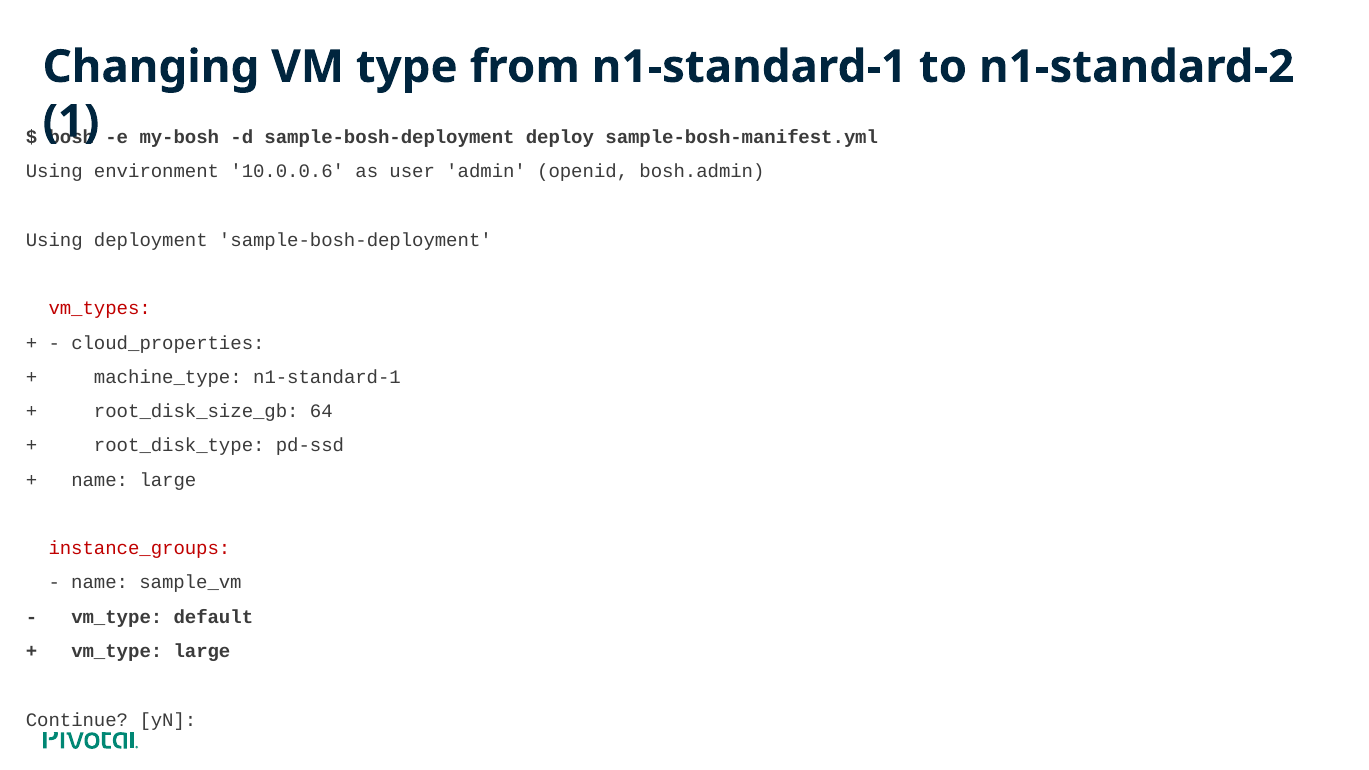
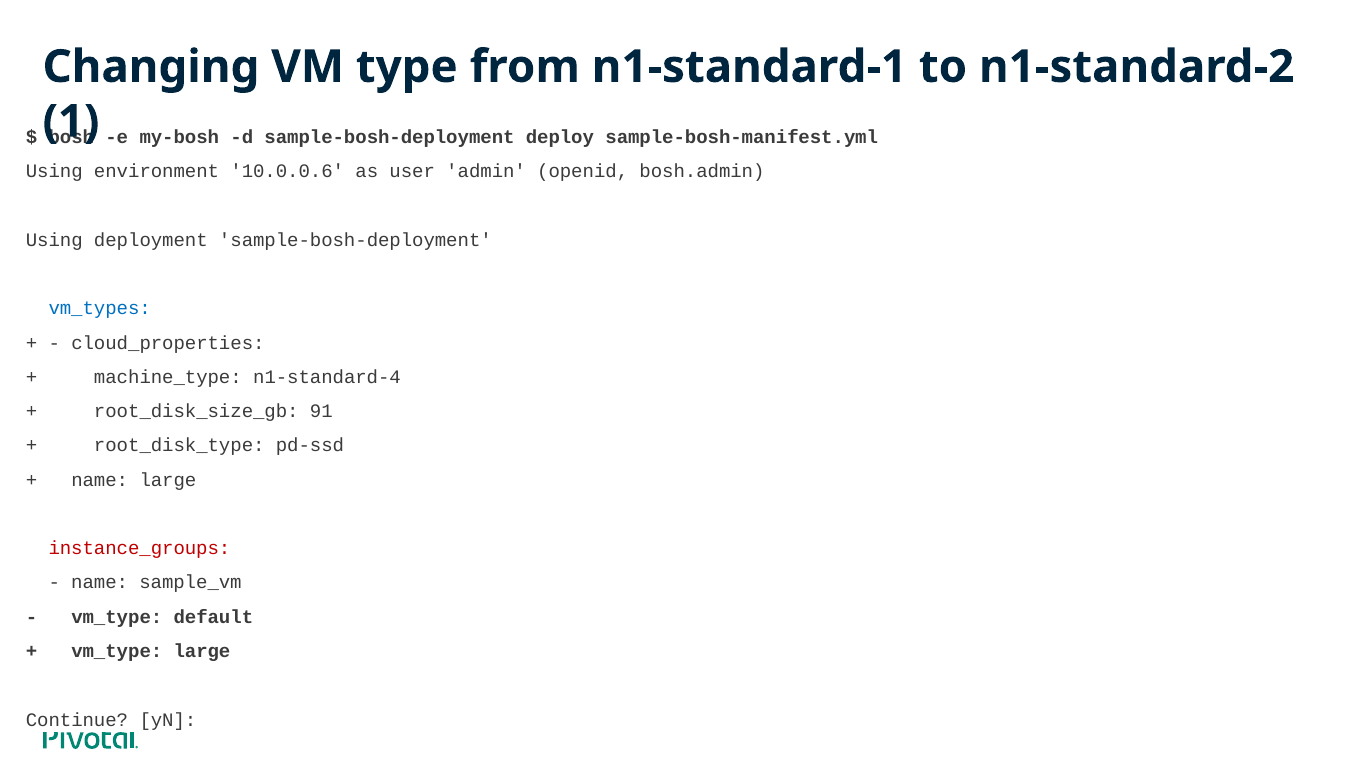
vm_types colour: red -> blue (100, 308)
machine_type n1-standard-1: n1-standard-1 -> n1-standard-4 (327, 377)
64: 64 -> 91 (321, 411)
